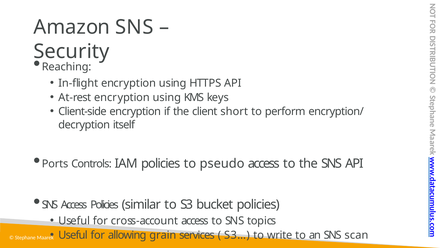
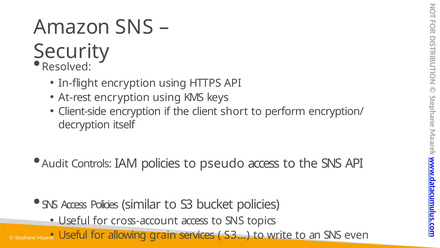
Reaching: Reaching -> Resolved (66, 67)
Ports: Ports -> Audit (55, 164)
scan: scan -> even (357, 235)
